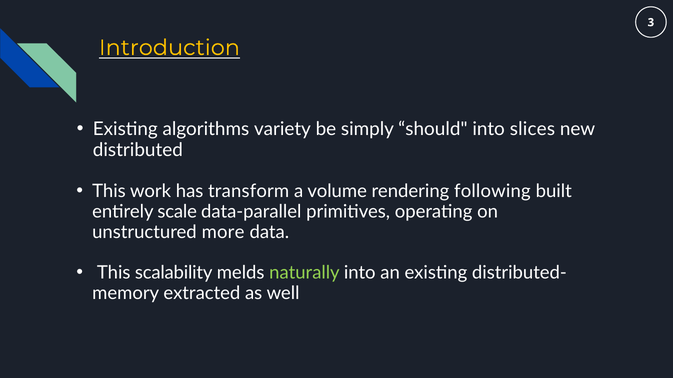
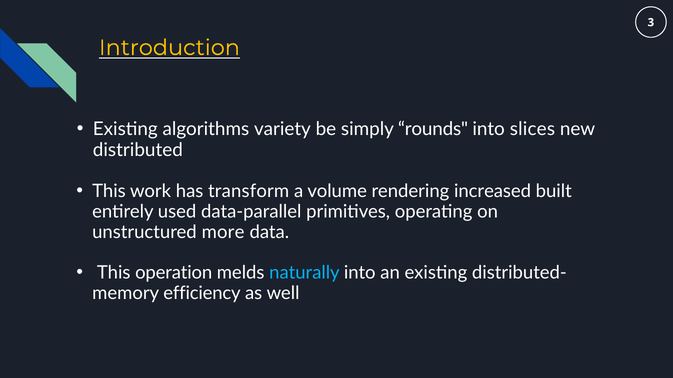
should: should -> rounds (433, 129)
following: following -> increased (493, 192)
scale: scale -> used (177, 212)
scalability: scalability -> operation (174, 273)
naturally colour: light green -> light blue (304, 273)
extracted: extracted -> efficiency (202, 294)
